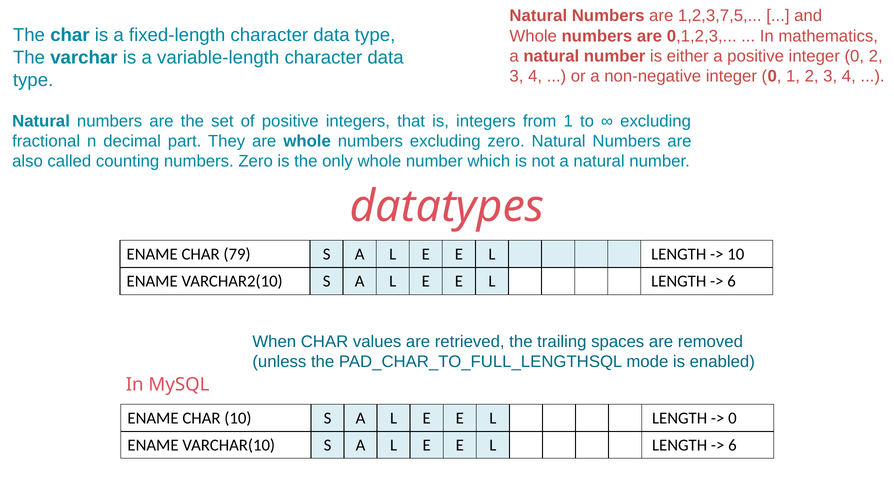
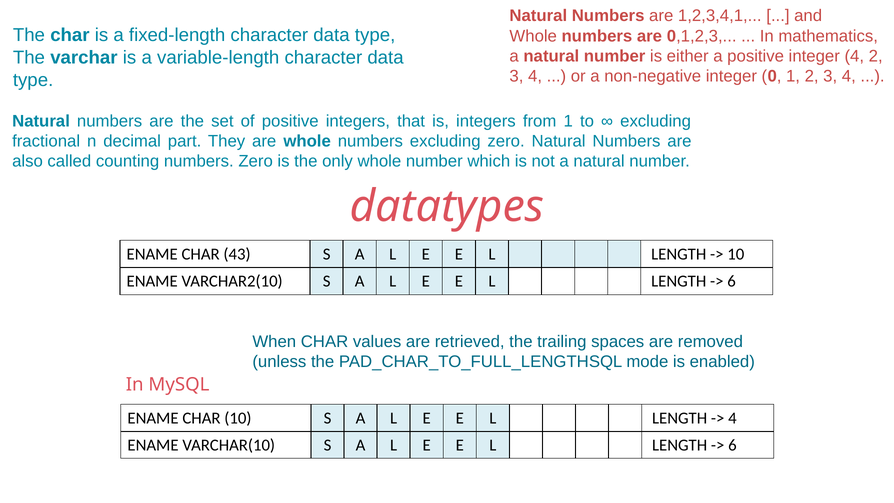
1,2,3,7,5: 1,2,3,7,5 -> 1,2,3,4,1 (720, 16)
positive integer 0: 0 -> 4 (854, 56)
79: 79 -> 43 (237, 254)
0: 0 -> 4 (732, 418)
